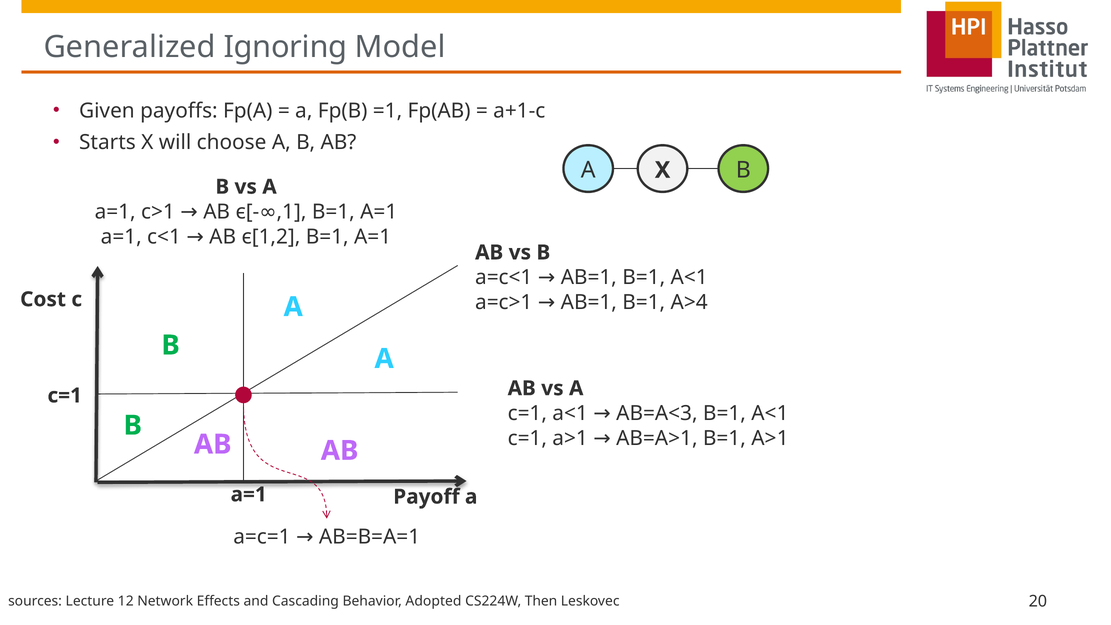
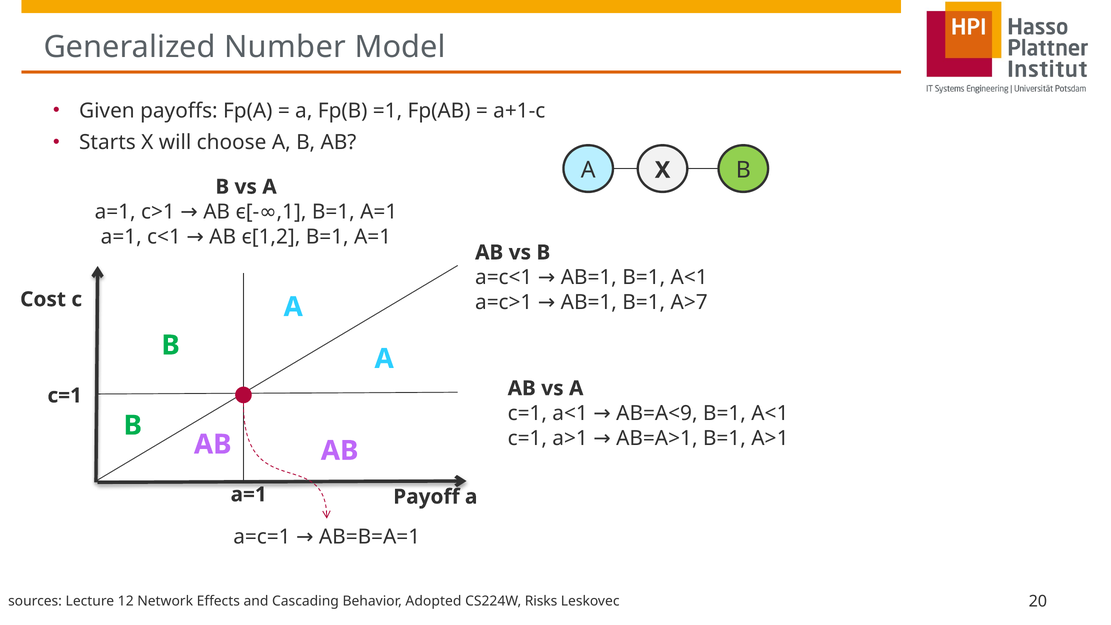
Ignoring: Ignoring -> Number (285, 47)
A>4: A>4 -> A>7 (689, 302)
AB=A<3: AB=A<3 -> AB=A<9 (657, 413)
Then: Then -> Risks (541, 601)
